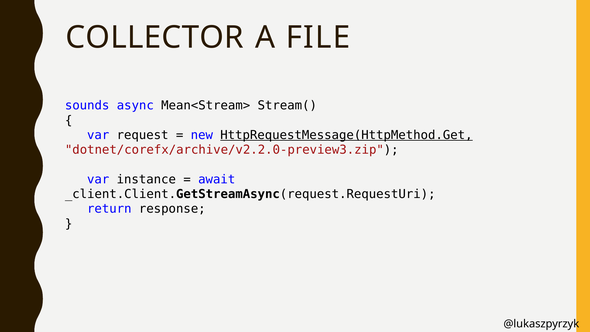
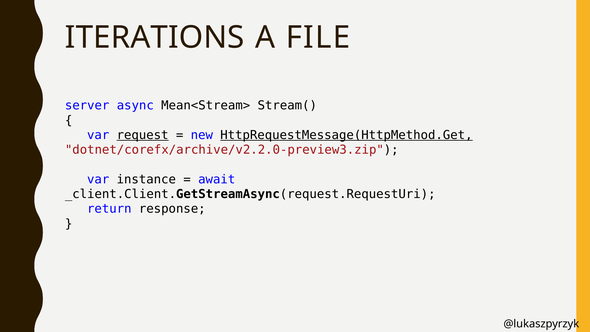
COLLECTOR: COLLECTOR -> ITERATIONS (155, 37)
sounds: sounds -> server (87, 106)
request underline: none -> present (143, 135)
